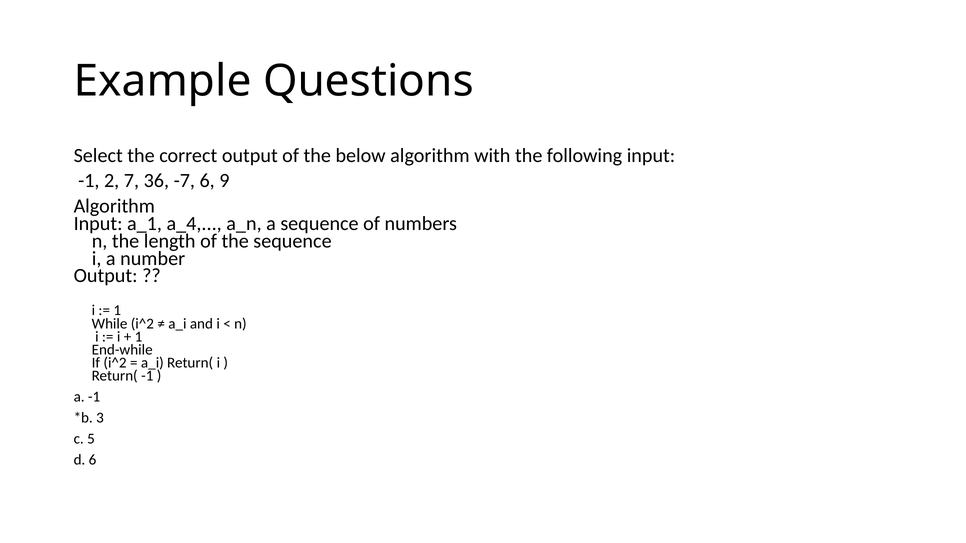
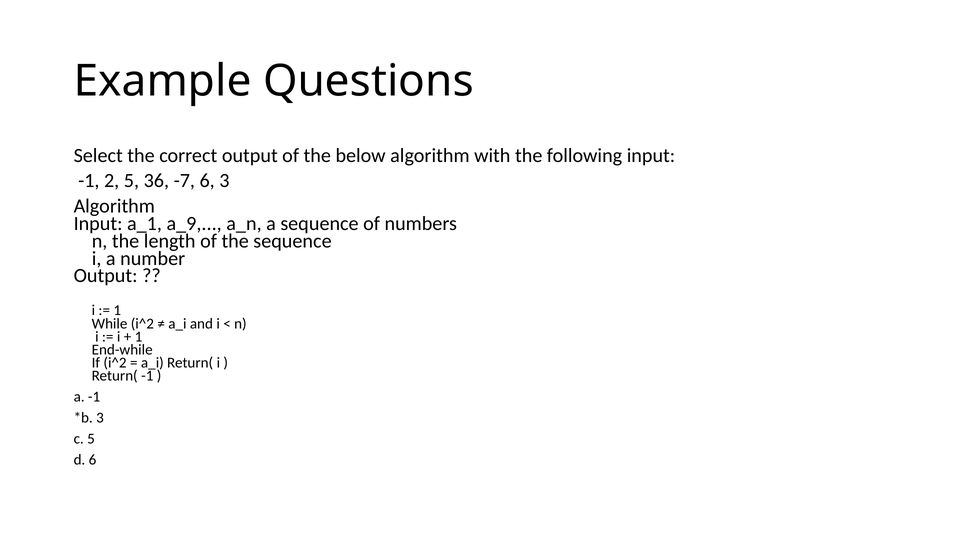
2 7: 7 -> 5 (131, 181)
6 9: 9 -> 3 (224, 181)
a_4: a_4 -> a_9 (194, 224)
